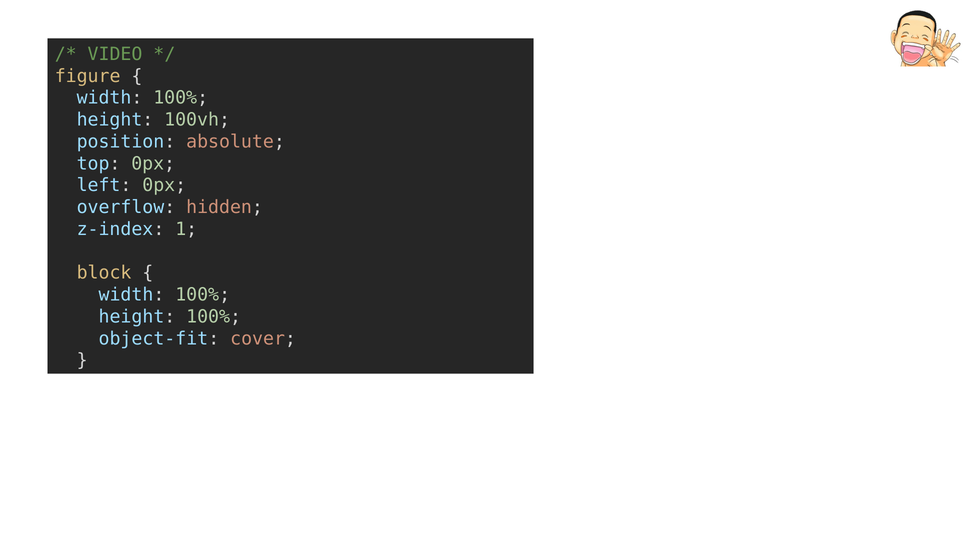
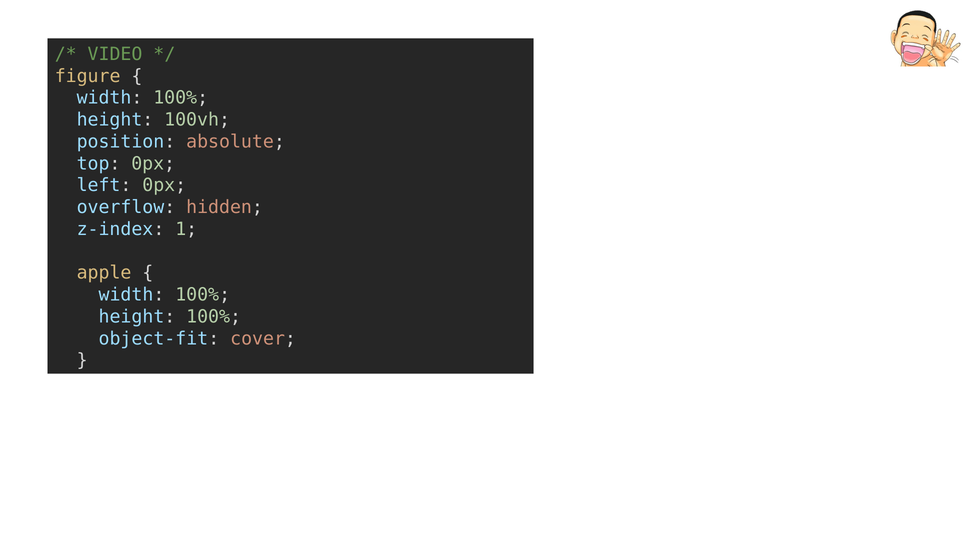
block: block -> apple (104, 273)
